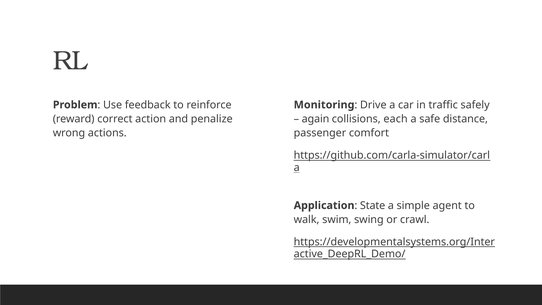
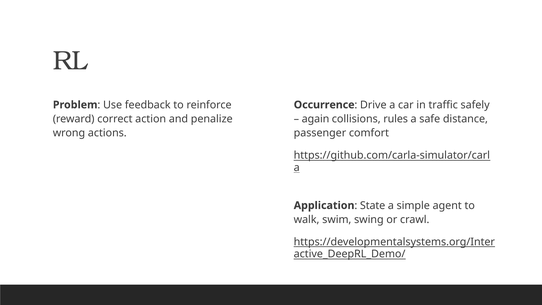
Monitoring: Monitoring -> Occurrence (324, 105)
each: each -> rules (396, 119)
